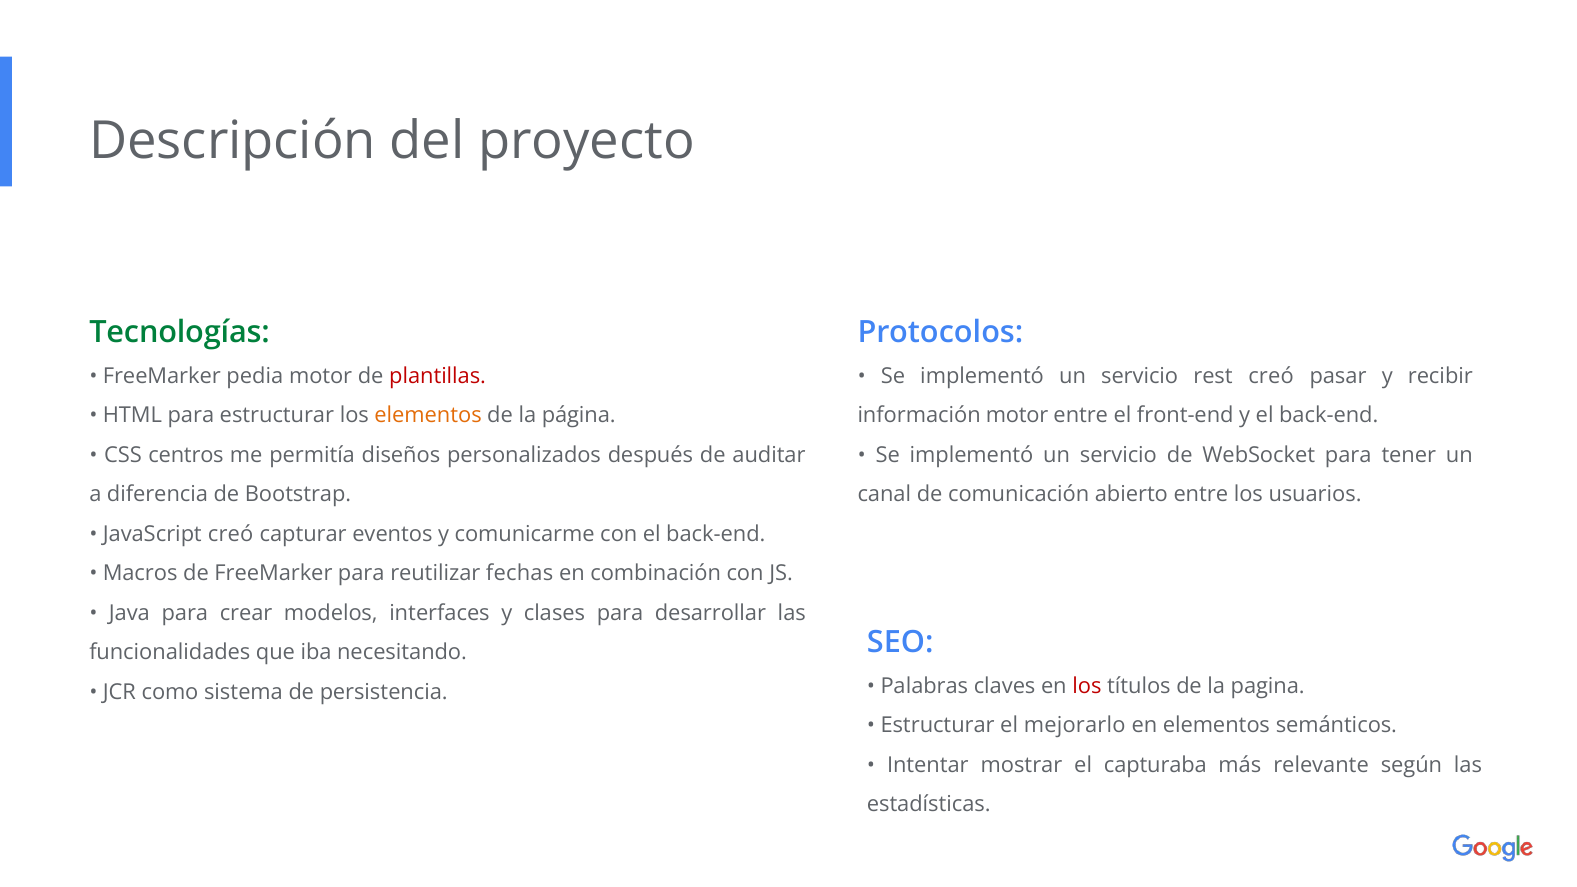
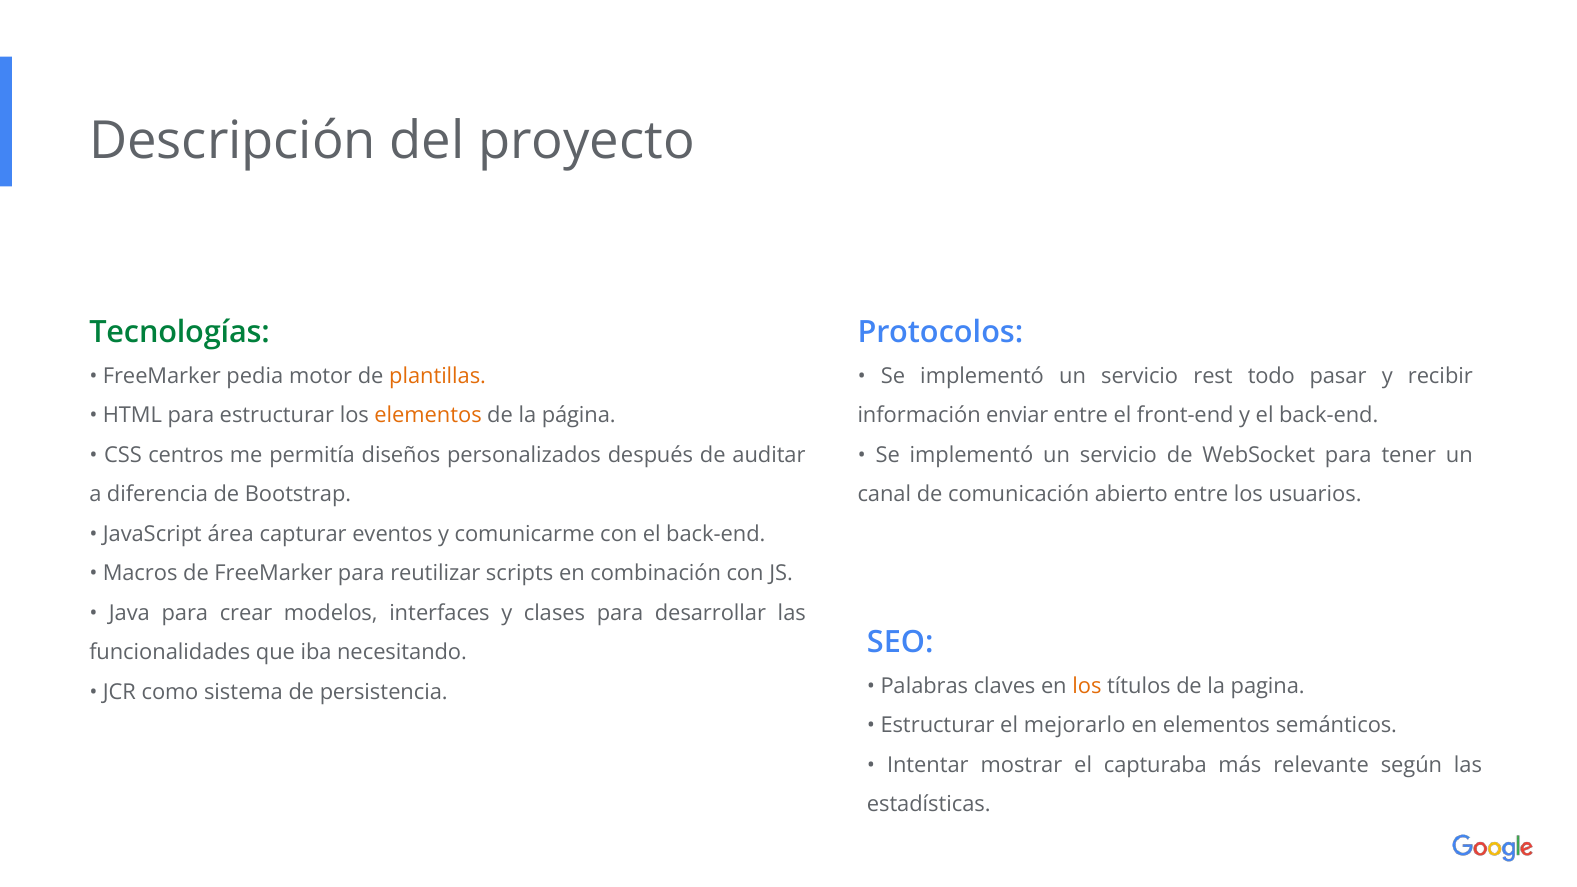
plantillas colour: red -> orange (438, 376)
rest creó: creó -> todo (1271, 376)
información motor: motor -> enviar (1017, 416)
JavaScript creó: creó -> área (231, 534)
fechas: fechas -> scripts (520, 574)
los colour: red -> orange (1087, 686)
